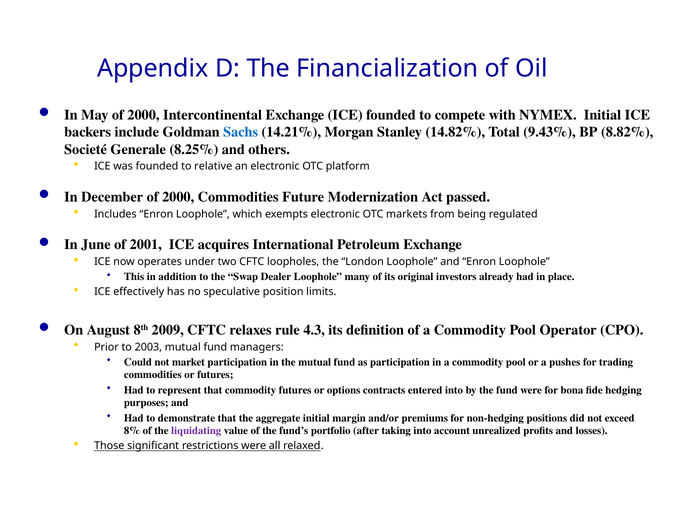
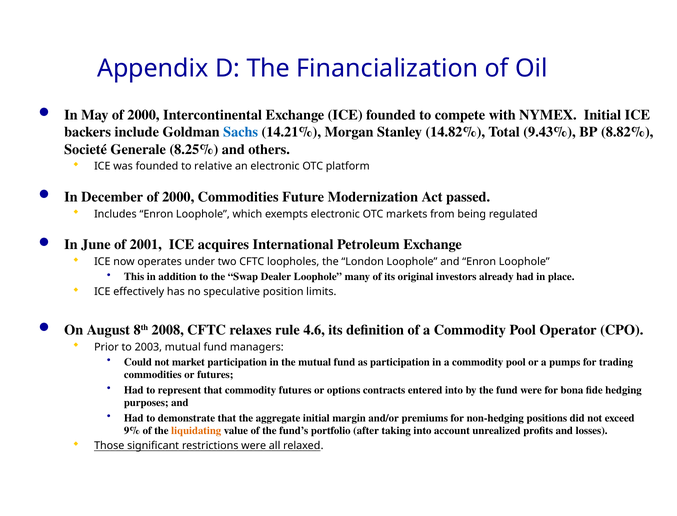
2009: 2009 -> 2008 (168, 330)
4.3: 4.3 -> 4.6 (314, 330)
pushes: pushes -> pumps (565, 362)
8%: 8% -> 9% (132, 431)
liquidating colour: purple -> orange (196, 431)
